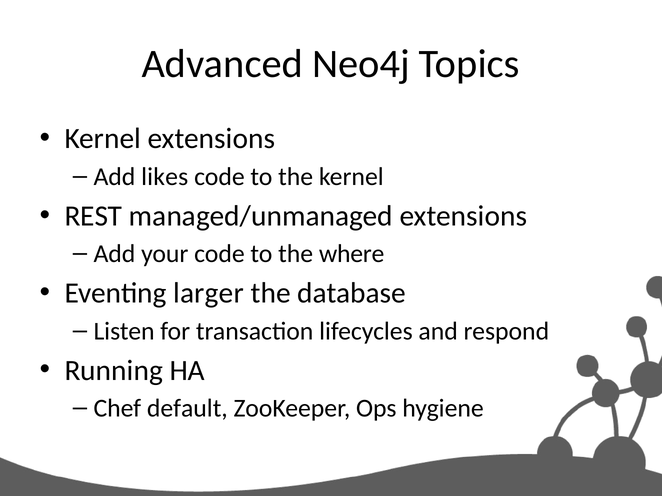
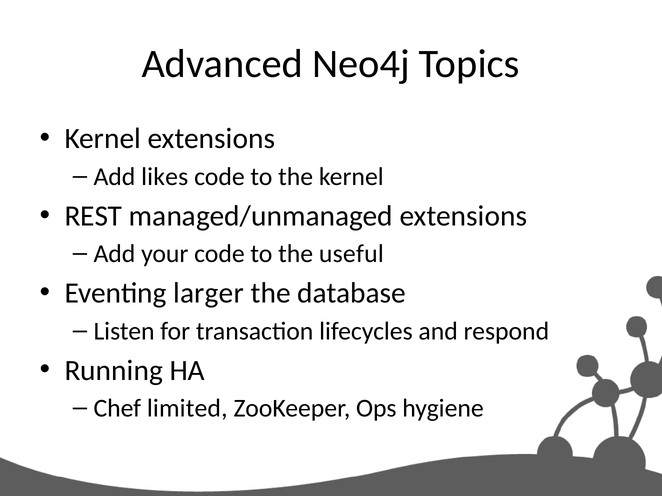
where: where -> useful (351, 254)
default: default -> limited (187, 409)
